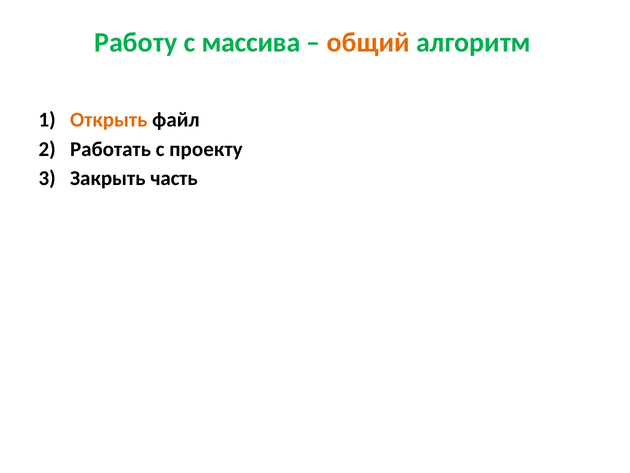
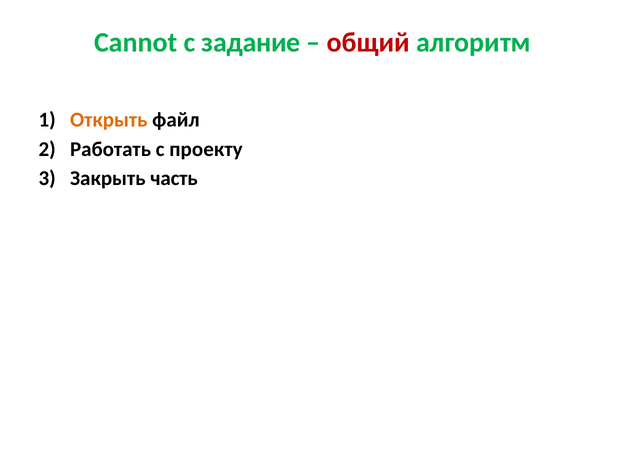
Работу: Работу -> Cannot (136, 42)
массива: массива -> задание (251, 42)
общий colour: orange -> red (368, 42)
